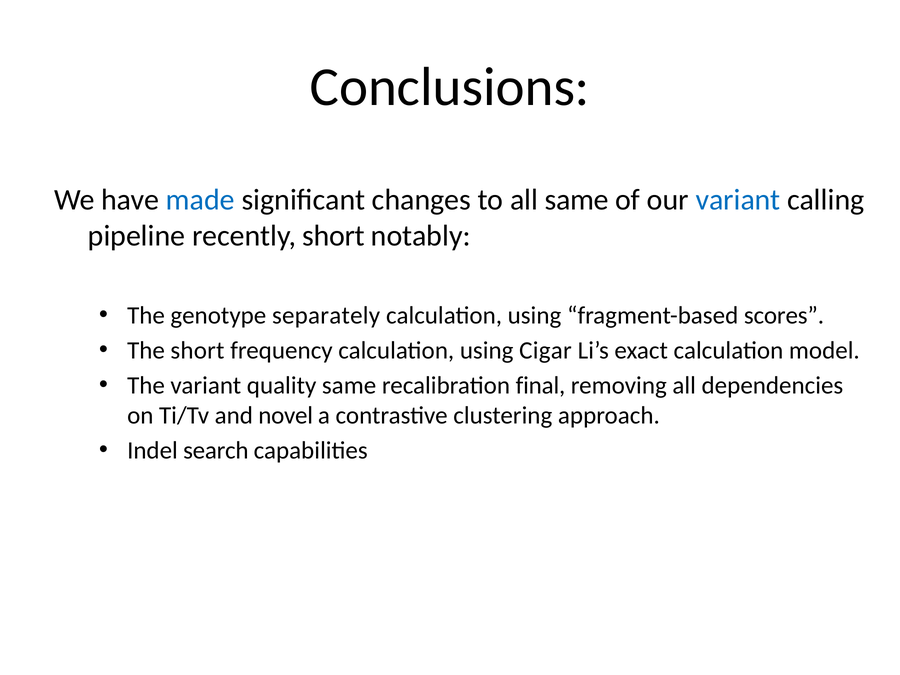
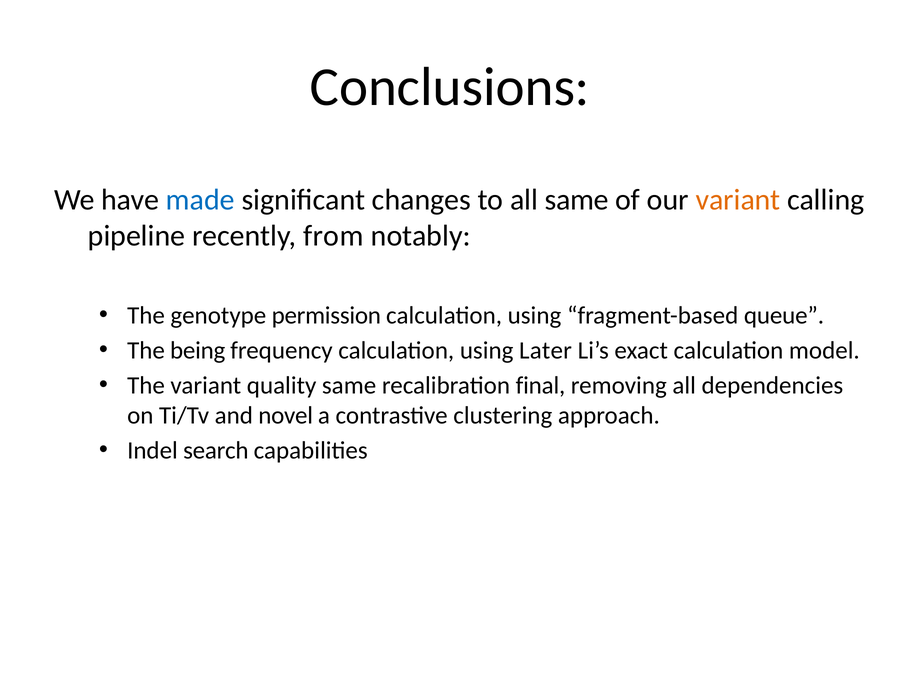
variant colour: blue -> orange (738, 200)
recently short: short -> from (333, 236)
separately: separately -> permission (326, 315)
scores: scores -> queue (784, 315)
The short: short -> being (198, 350)
Cigar: Cigar -> Later (545, 350)
